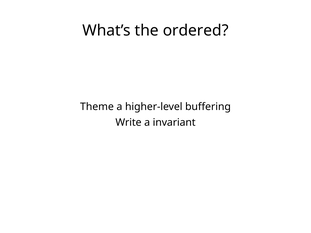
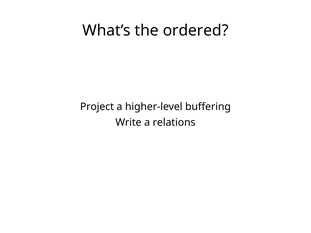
Theme: Theme -> Project (97, 107)
invariant: invariant -> relations (174, 122)
